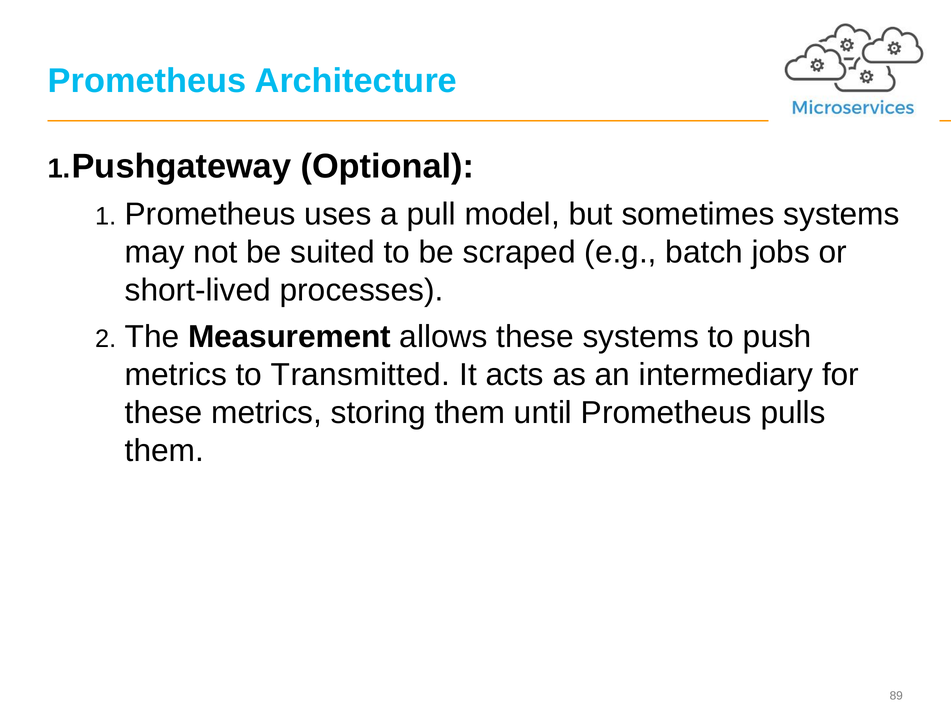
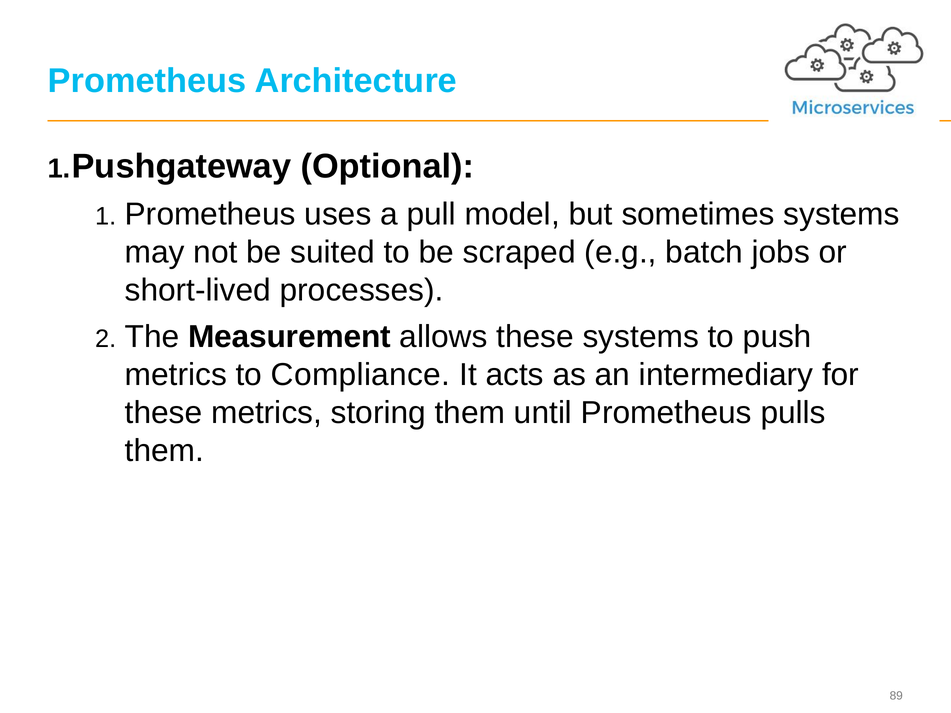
Transmitted: Transmitted -> Compliance (361, 375)
